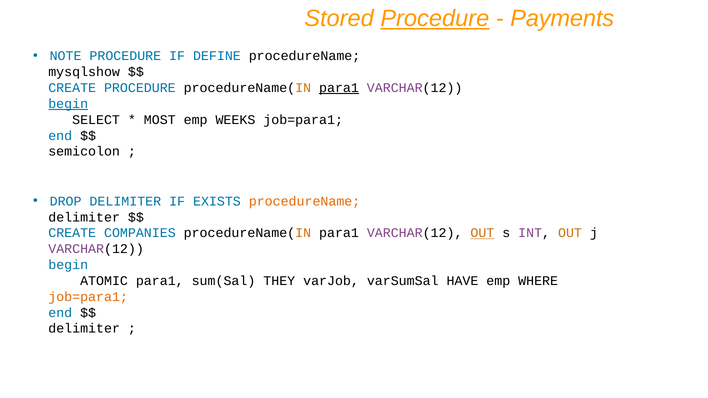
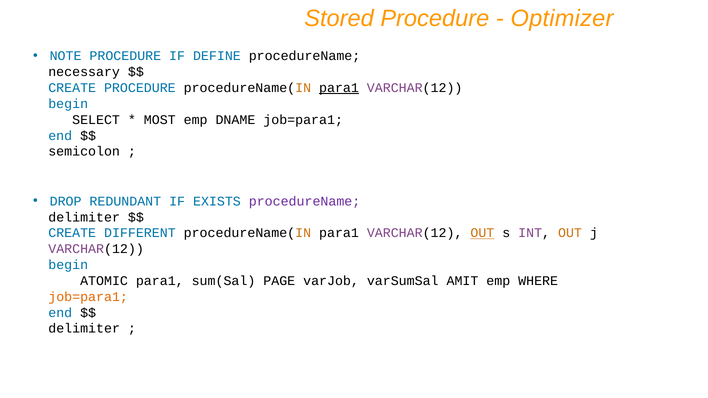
Procedure underline: present -> none (435, 18)
Payments: Payments -> Optimizer (562, 18)
mysqlshow: mysqlshow -> necessary (84, 72)
begin underline: present -> none (68, 104)
WEEKS: WEEKS -> DNAME (235, 120)
DROP DELIMITER: DELIMITER -> REDUNDANT (125, 201)
procedureName colour: orange -> purple (305, 201)
COMPANIES: COMPANIES -> DIFFERENT (140, 233)
THEY: THEY -> PAGE (279, 281)
HAVE: HAVE -> AMIT (462, 281)
